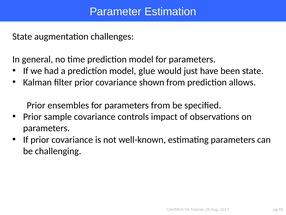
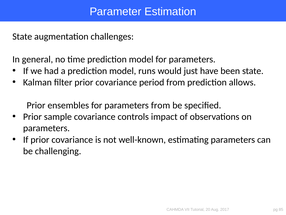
glue: glue -> runs (147, 71)
shown: shown -> period (152, 82)
